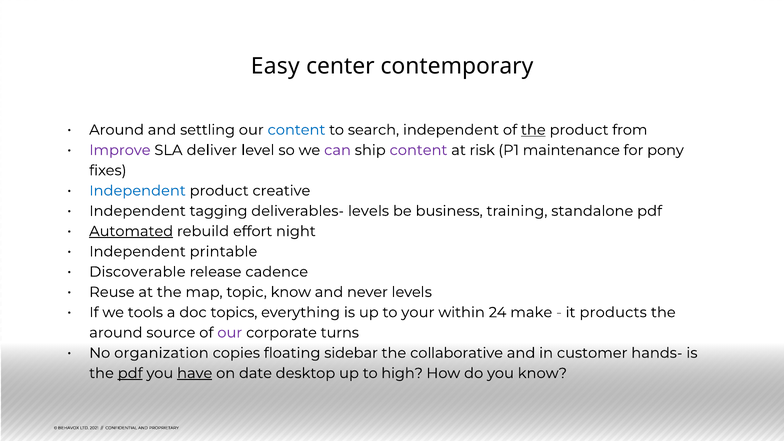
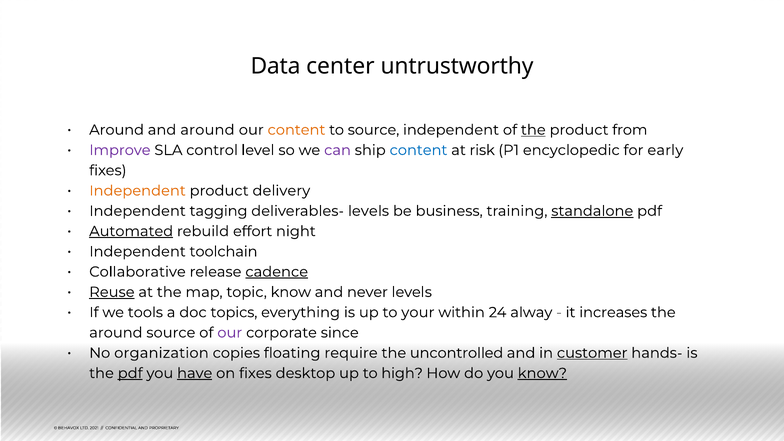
Easy: Easy -> Data (275, 66)
contemporary: contemporary -> untrustworthy (457, 66)
and settling: settling -> around (207, 130)
content colour: blue -> orange (296, 130)
to search: search -> source (374, 130)
deliver: deliver -> control (212, 150)
content colour: purple -> blue (418, 150)
maintenance: maintenance -> encyclopedic (571, 150)
pony: pony -> early (665, 150)
Independent colour: blue -> orange (137, 191)
creative: creative -> delivery (281, 191)
standalone underline: none -> present (592, 211)
printable: printable -> toolchain (224, 252)
Discoverable: Discoverable -> Collaborative (137, 272)
cadence underline: none -> present (277, 272)
Reuse underline: none -> present (112, 292)
make: make -> alway (531, 312)
products: products -> increases (613, 312)
turns: turns -> since (340, 333)
sidebar: sidebar -> require (351, 353)
collaborative: collaborative -> uncontrolled (457, 353)
customer underline: none -> present (592, 353)
on date: date -> fixes (255, 373)
know underline: none -> present (542, 373)
